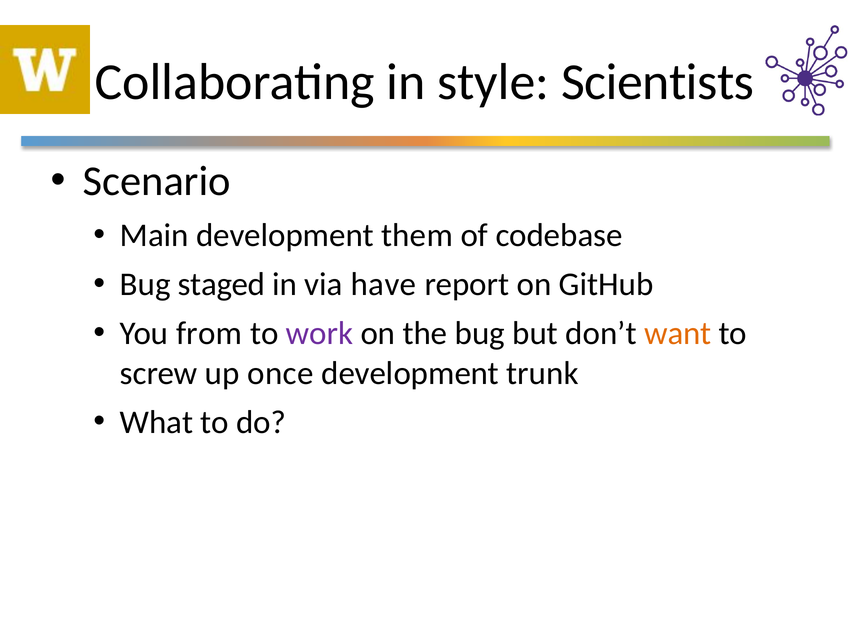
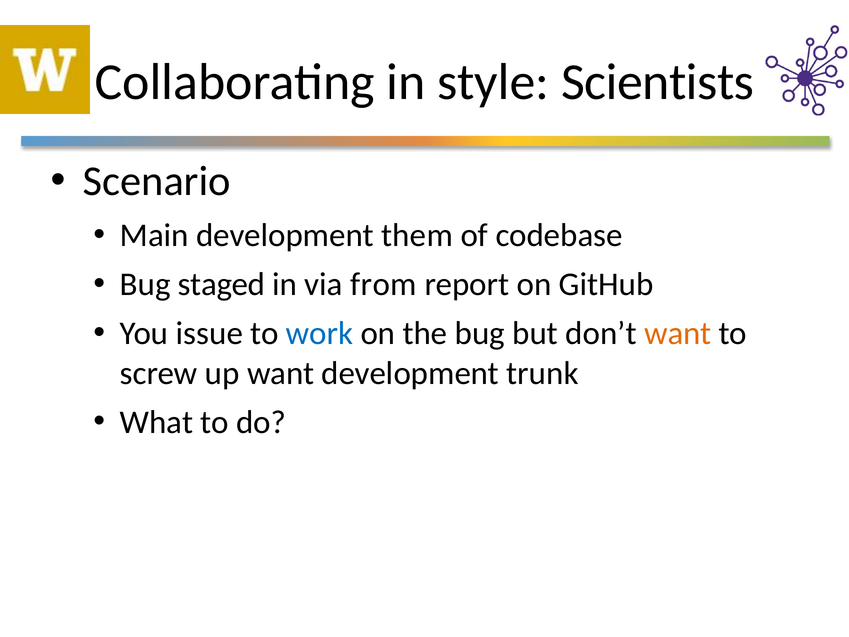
have: have -> from (383, 284)
from: from -> issue (209, 333)
work colour: purple -> blue (320, 333)
up once: once -> want (281, 373)
